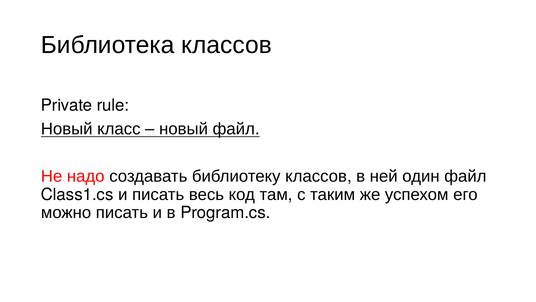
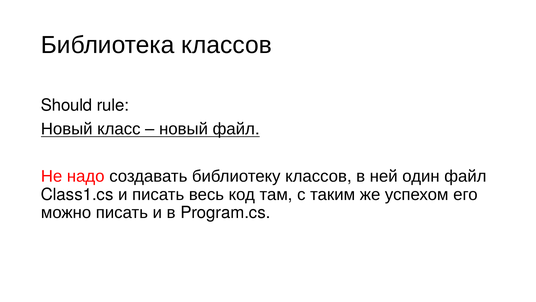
Private: Private -> Should (67, 105)
